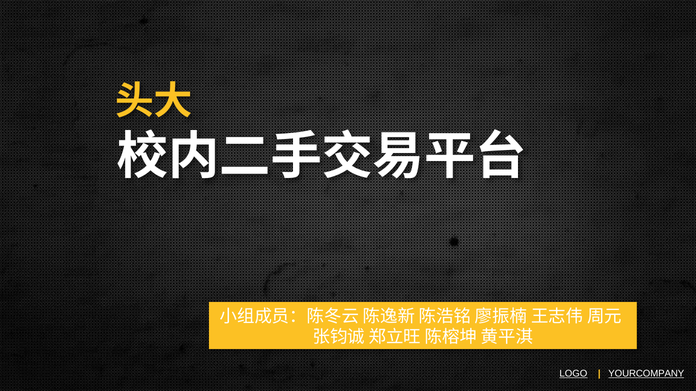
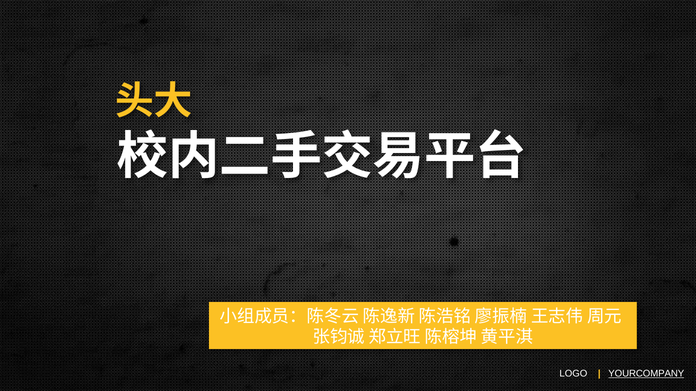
LOGO underline: present -> none (573, 374)
